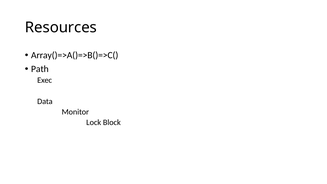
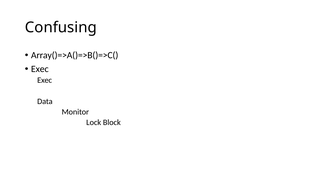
Resources: Resources -> Confusing (61, 27)
Path: Path -> Exec (40, 69)
